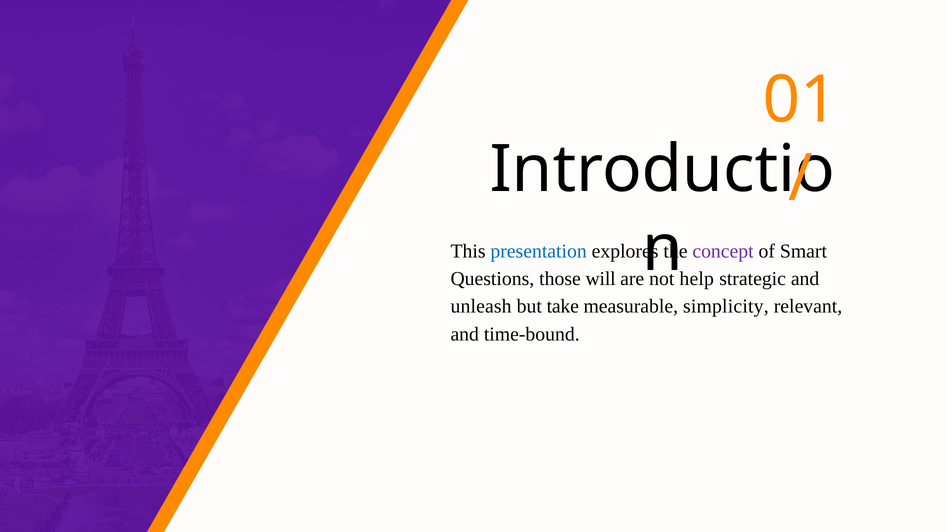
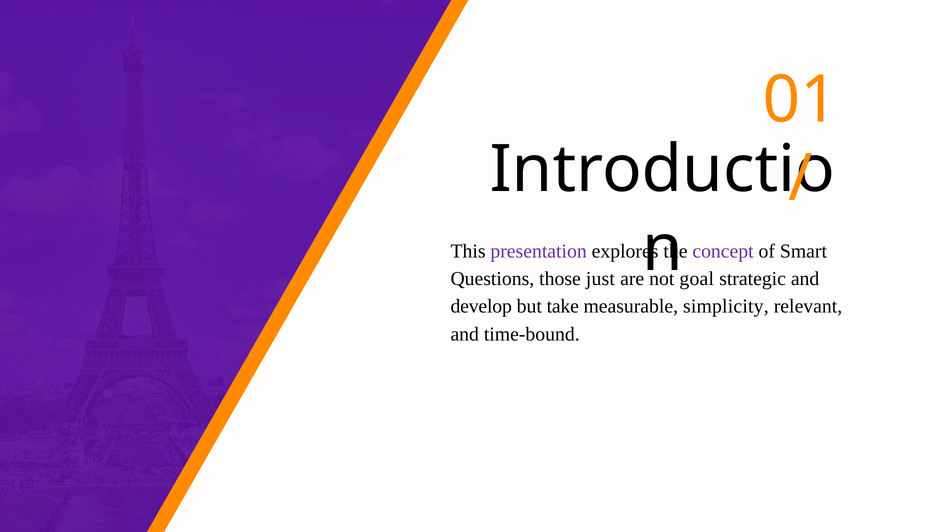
presentation colour: blue -> purple (539, 252)
will: will -> just (600, 279)
help: help -> goal (697, 279)
unleash: unleash -> develop (481, 307)
